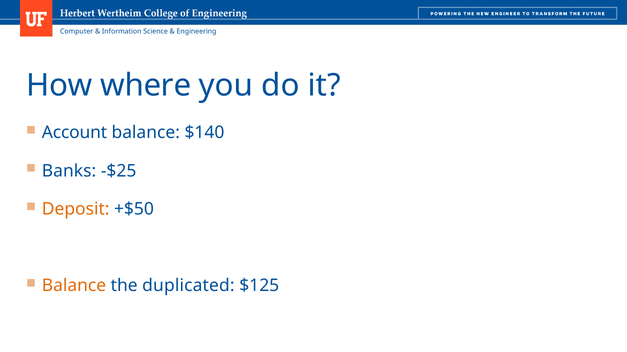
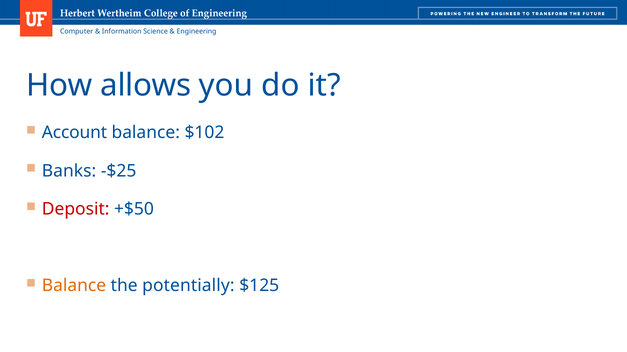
where: where -> allows (146, 85)
$140: $140 -> $102 (204, 133)
Deposit colour: orange -> red (76, 210)
duplicated: duplicated -> potentially (188, 286)
